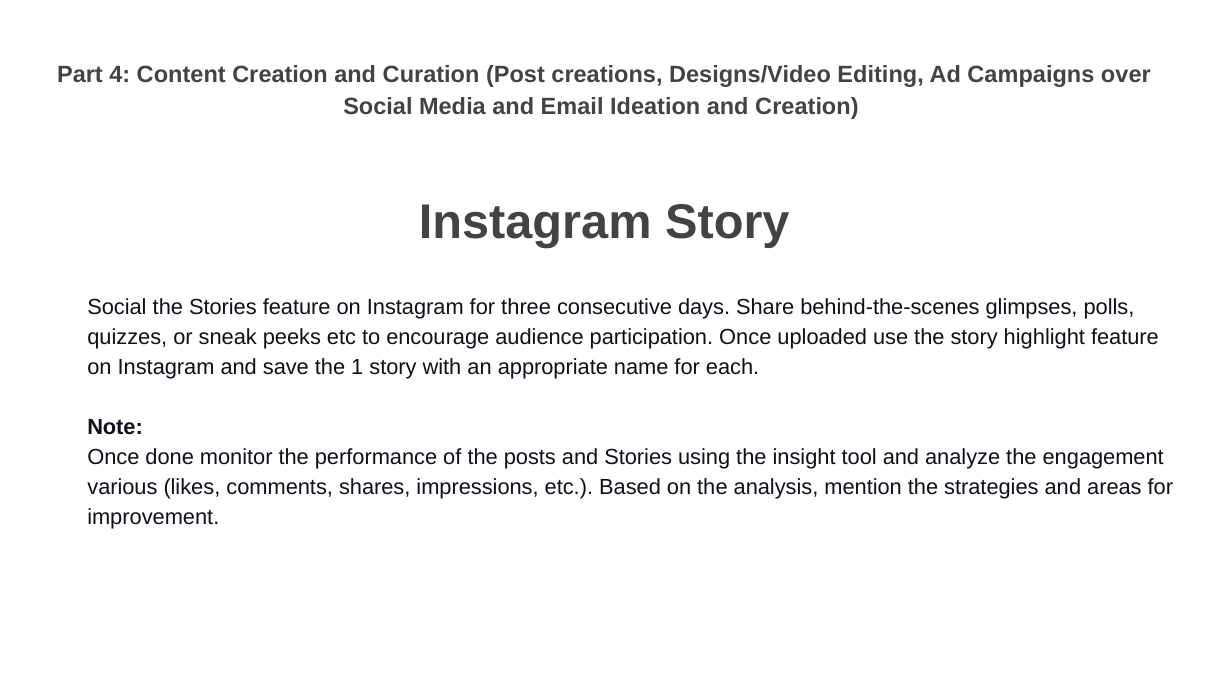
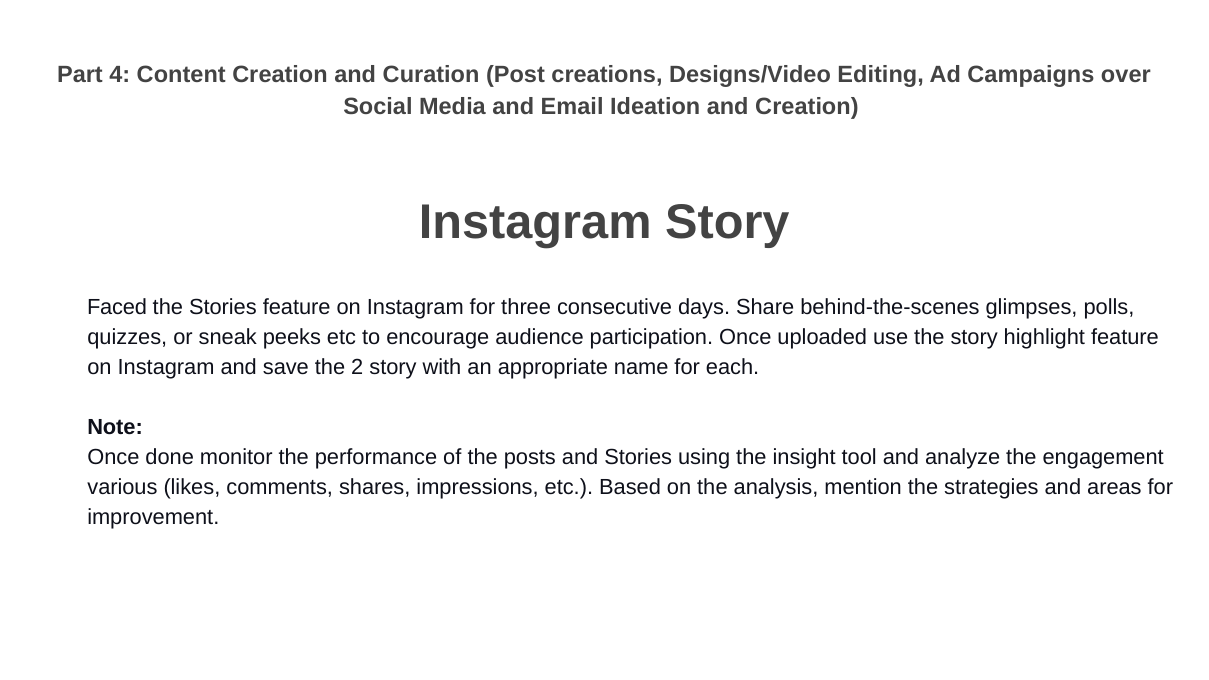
Social: Social -> Faced (117, 307)
1: 1 -> 2 (357, 367)
